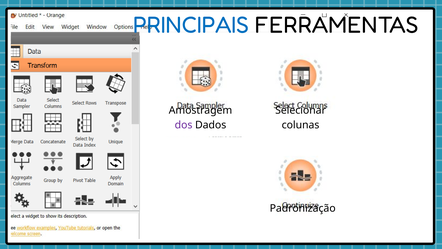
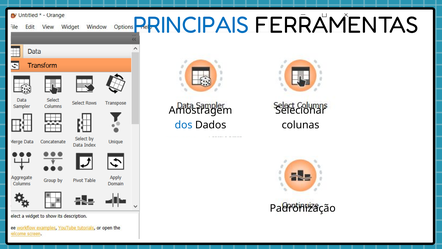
dos colour: purple -> blue (184, 125)
